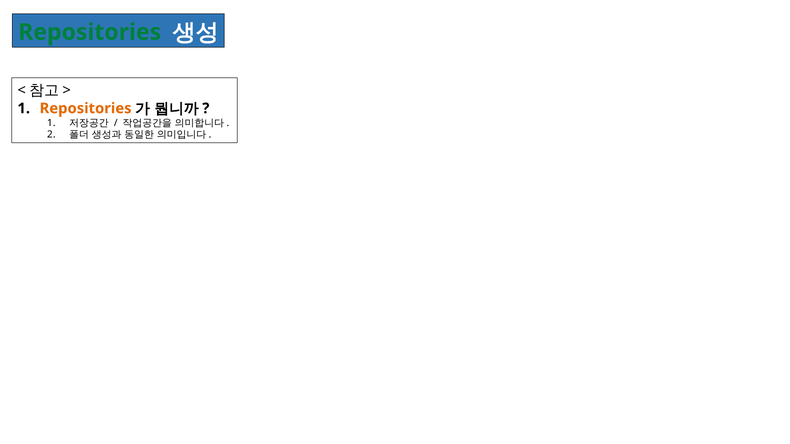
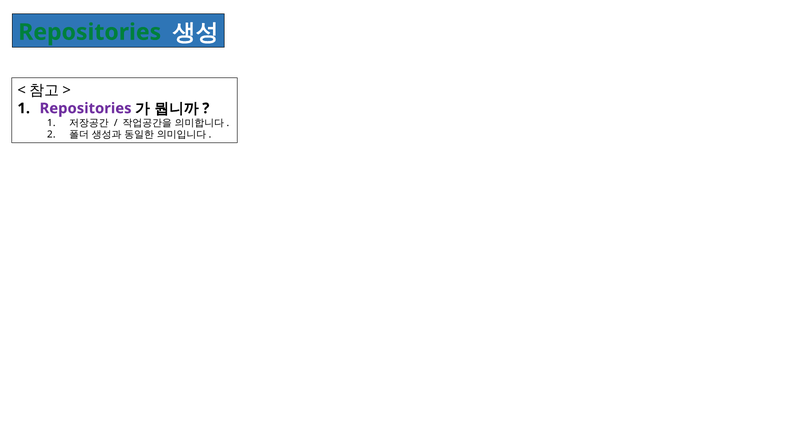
Repositories colour: orange -> purple (86, 108)
